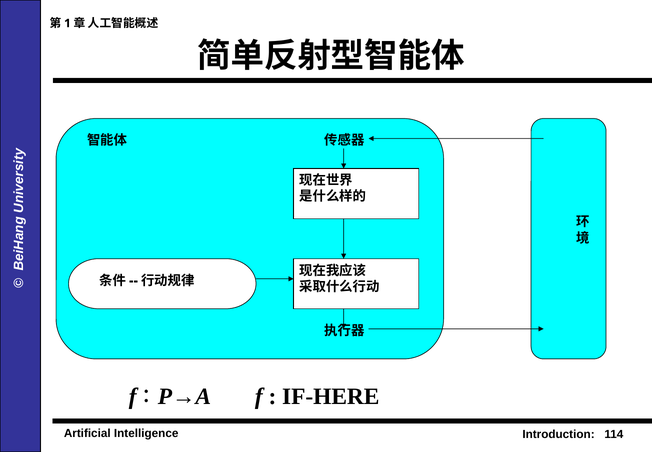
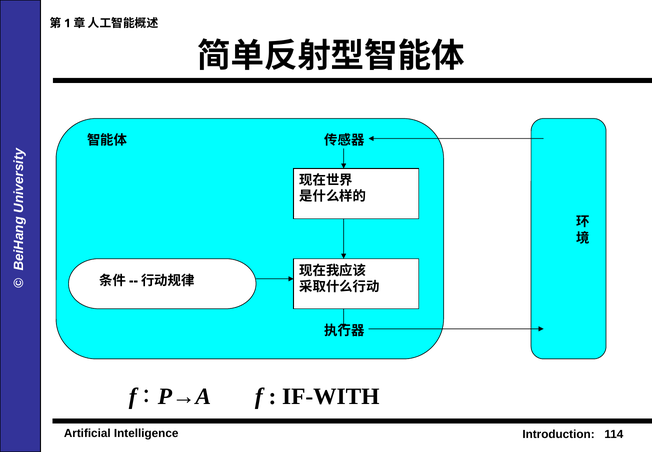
IF-HERE: IF-HERE -> IF-WITH (331, 396)
